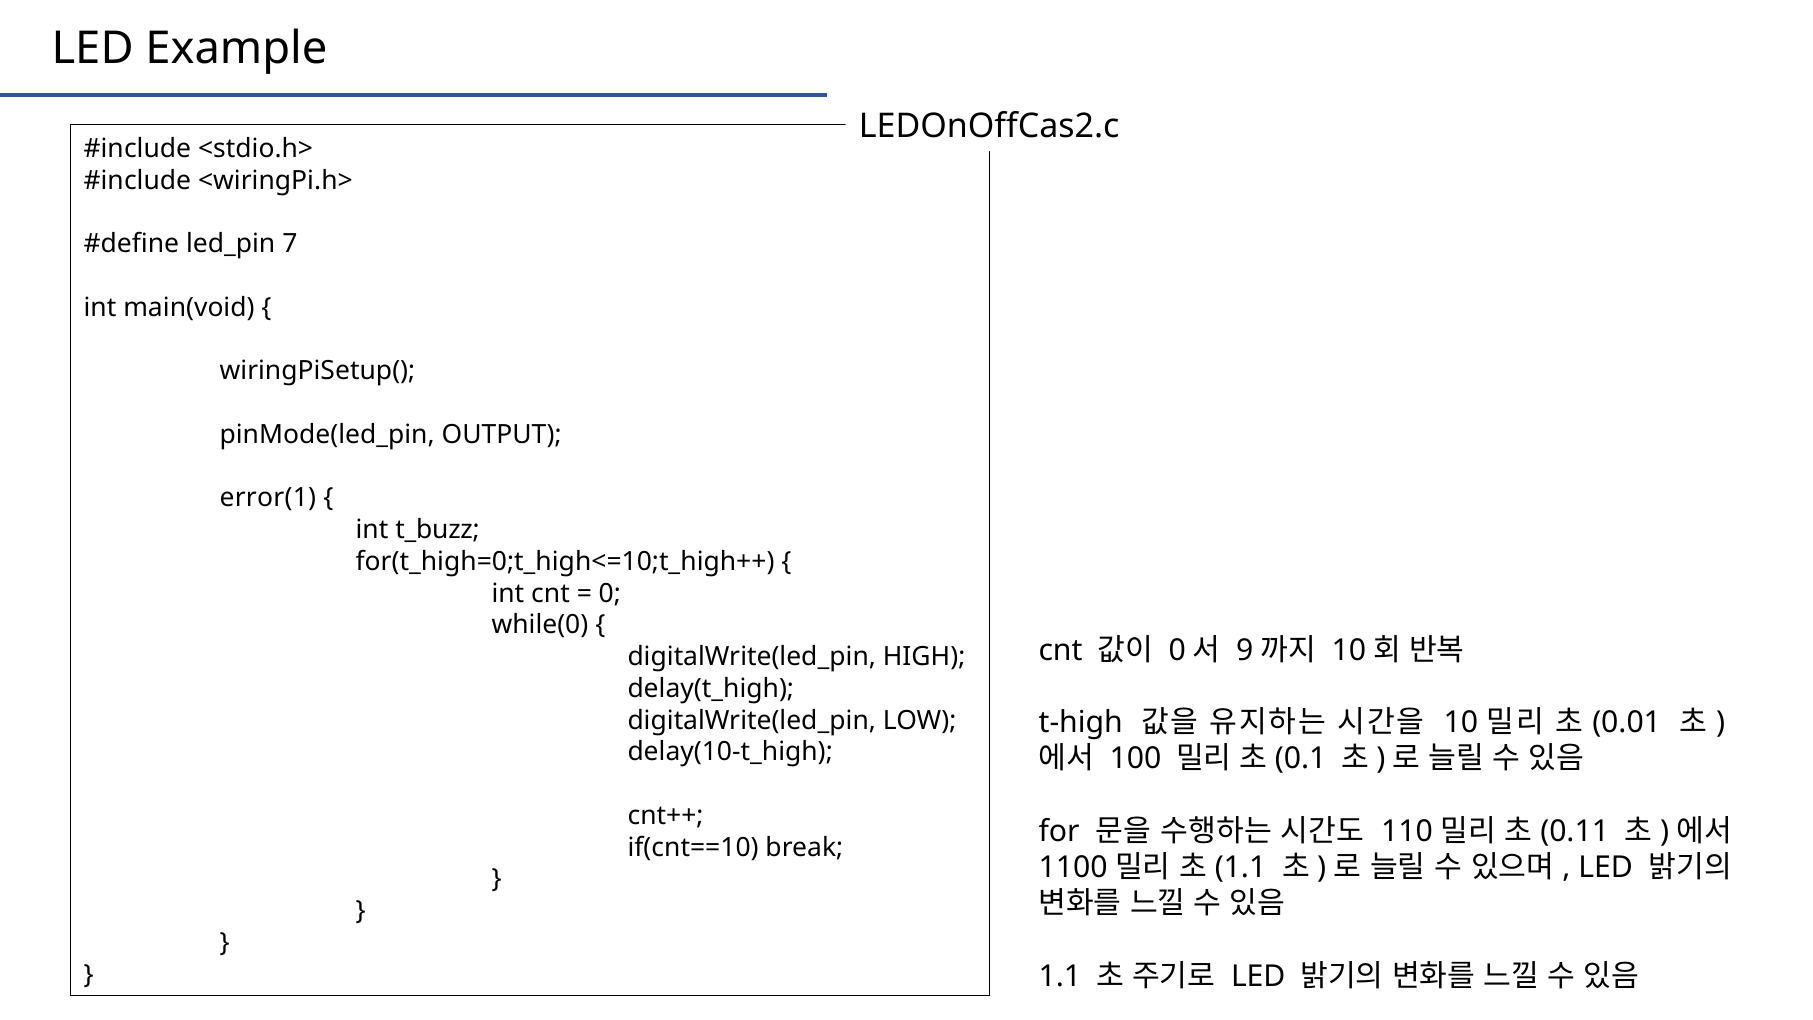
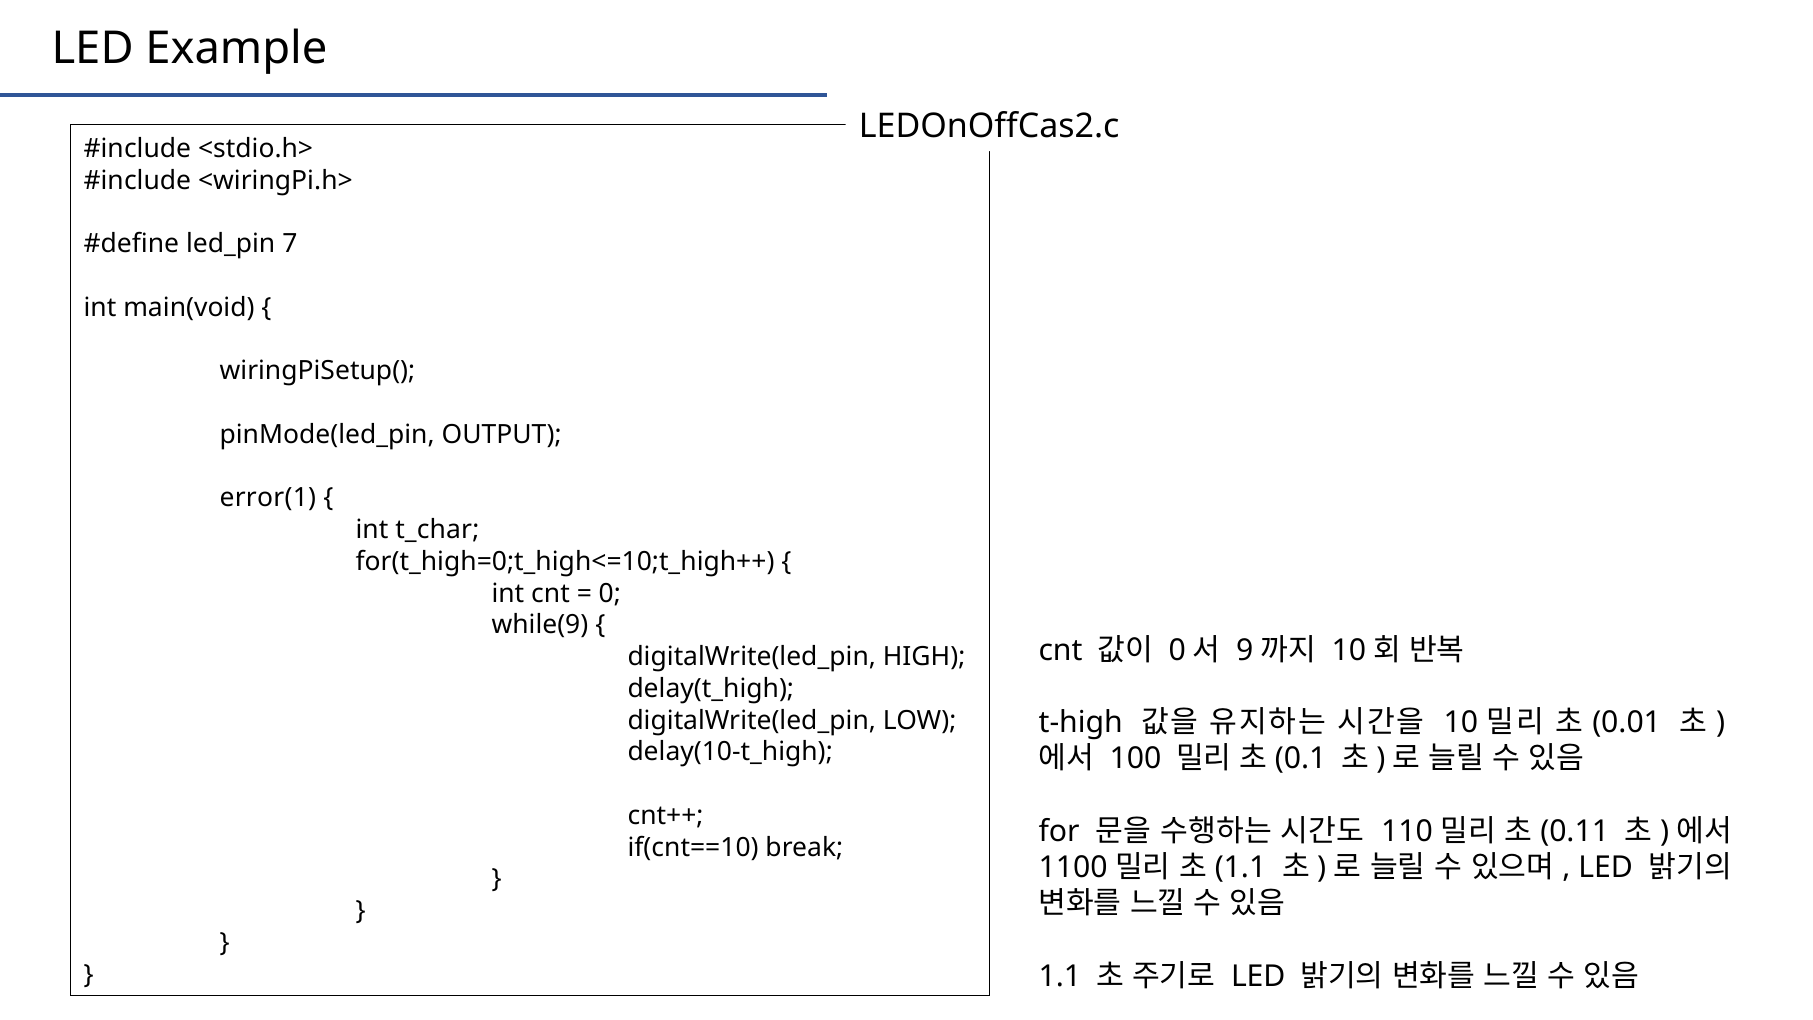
t_buzz: t_buzz -> t_char (437, 530)
while(0: while(0 -> while(9 (540, 625)
